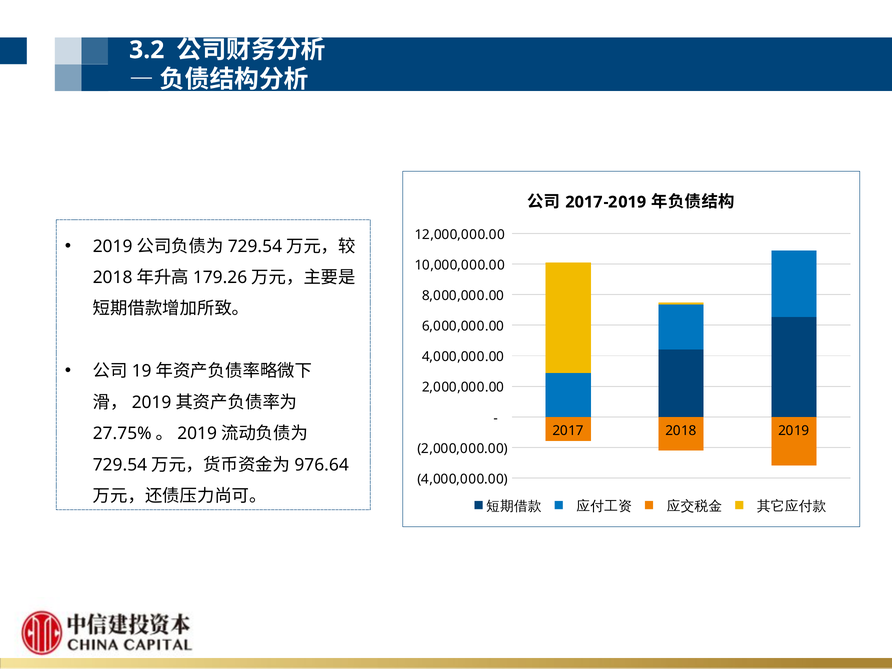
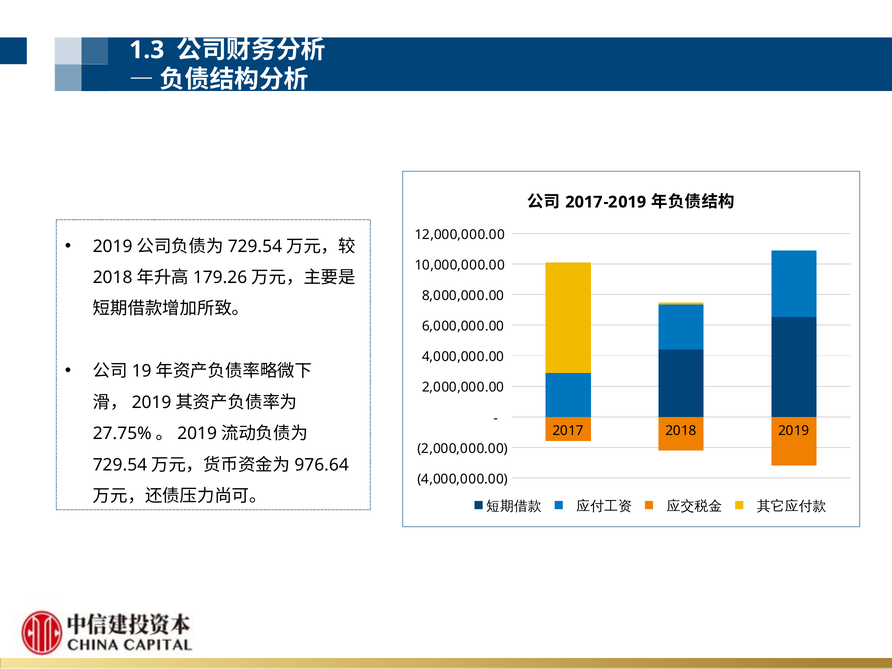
3.2: 3.2 -> 1.3 (147, 50)
